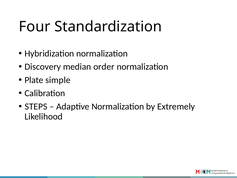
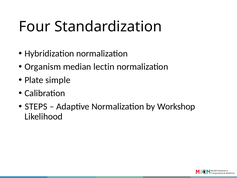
Discovery: Discovery -> Organism (43, 67)
order: order -> lectin (104, 67)
Extremely: Extremely -> Workshop (176, 106)
